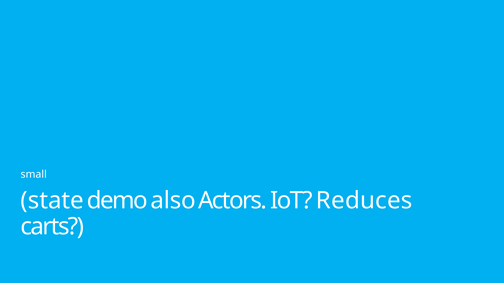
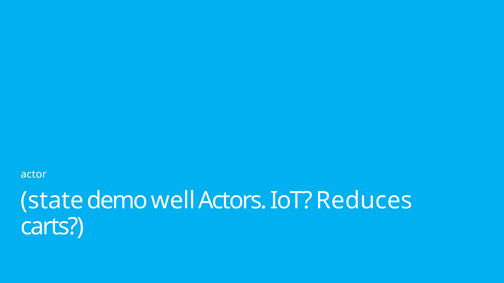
small: small -> actor (34, 175)
also: also -> well (173, 201)
